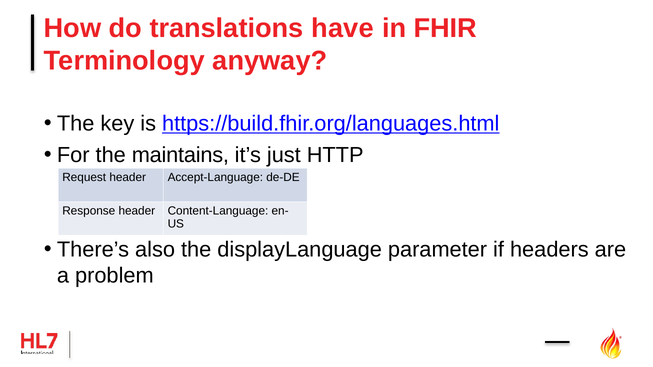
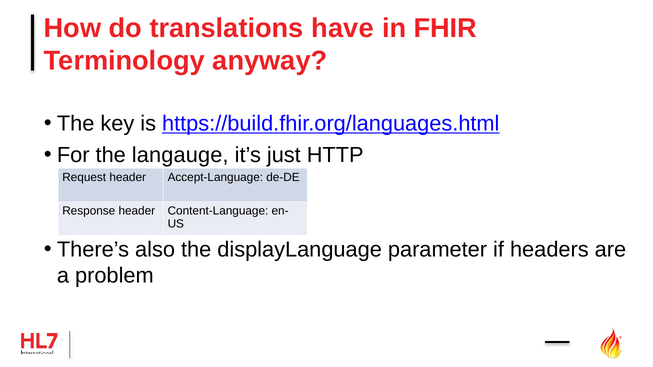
maintains: maintains -> langauge (180, 155)
